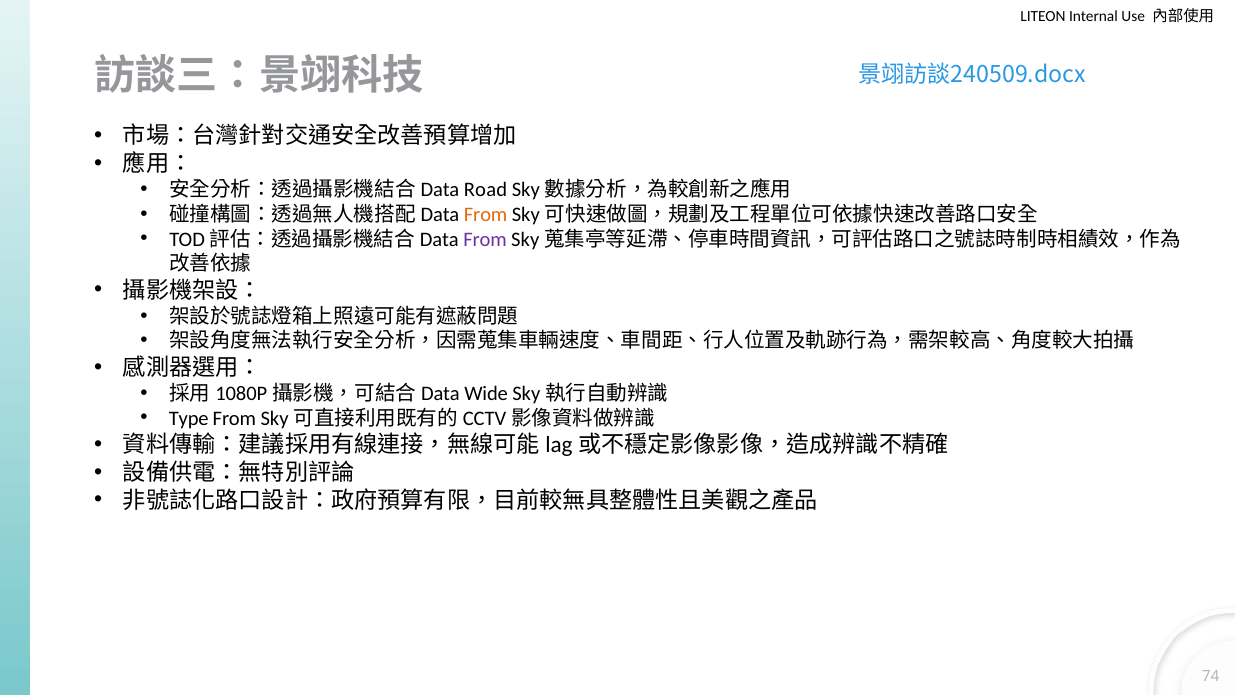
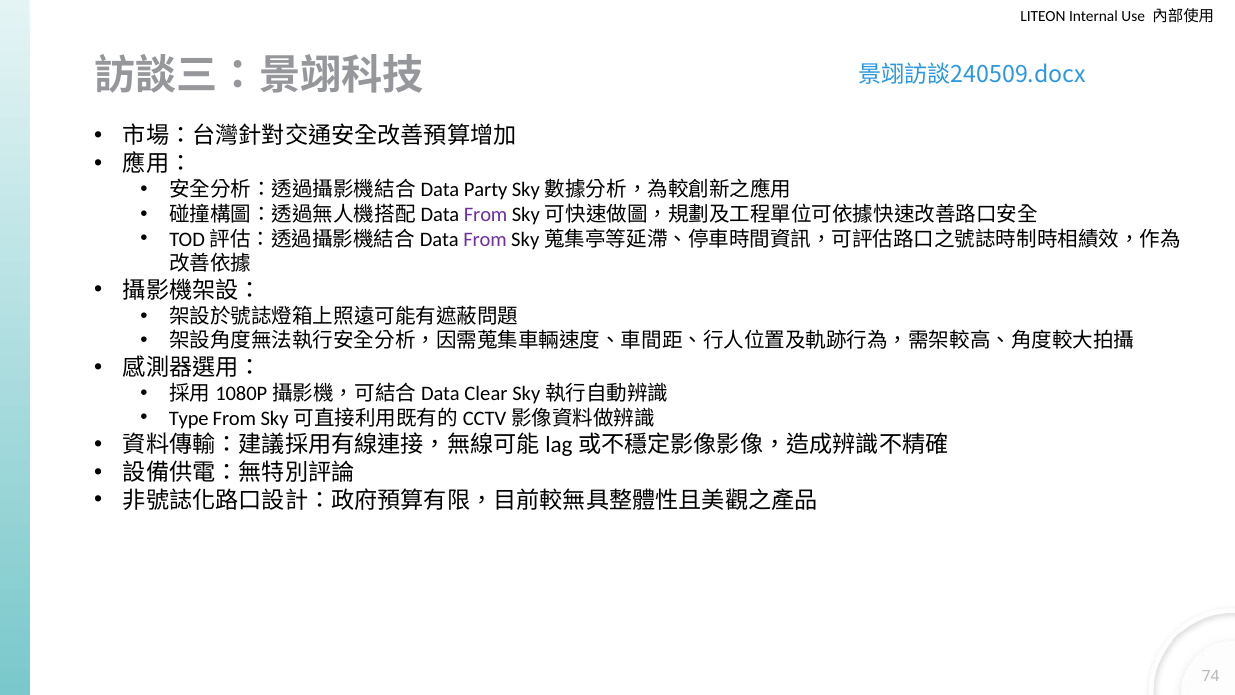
Road: Road -> Party (486, 190)
From colour: orange -> purple (486, 214)
Wide: Wide -> Clear (486, 394)
